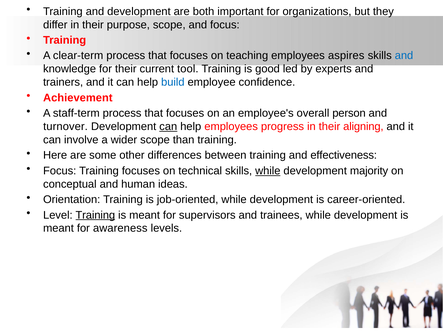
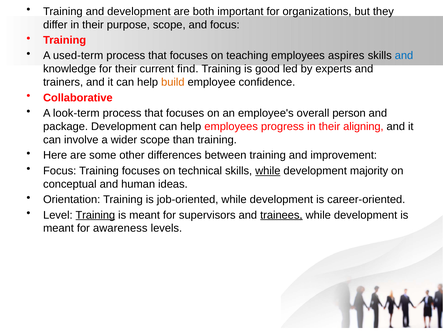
clear-term: clear-term -> used-term (78, 56)
tool: tool -> find (188, 69)
build colour: blue -> orange (173, 82)
Achievement: Achievement -> Collaborative (78, 98)
staff-term: staff-term -> look-term (76, 113)
turnover: turnover -> package (66, 127)
can underline: present -> none (168, 127)
effectiveness: effectiveness -> improvement (344, 155)
trainees underline: none -> present (281, 215)
